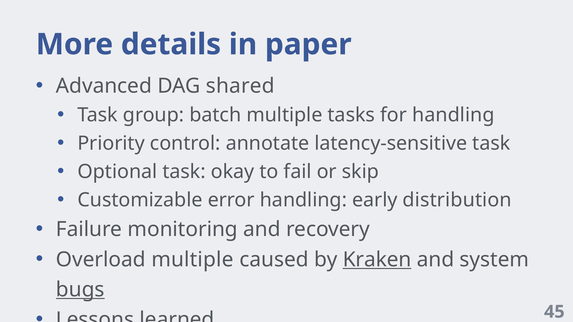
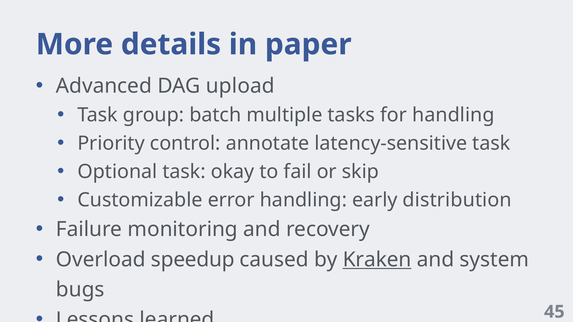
shared: shared -> upload (240, 86)
Overload multiple: multiple -> speedup (193, 260)
bugs underline: present -> none (80, 290)
